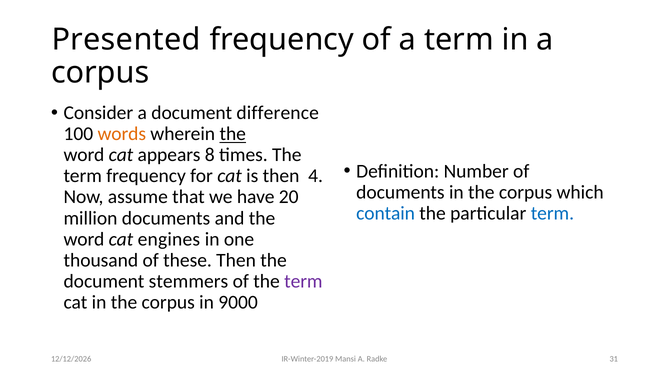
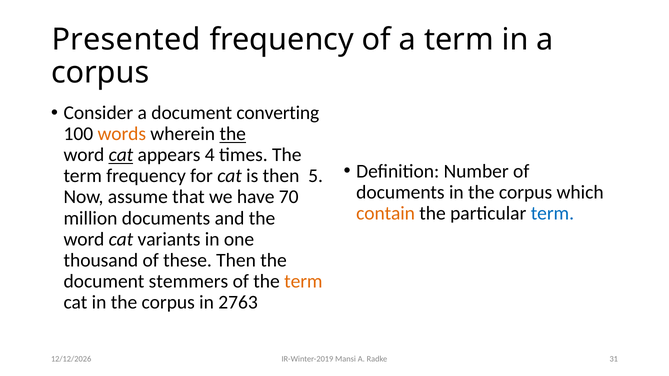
difference: difference -> converting (278, 113)
cat underline: none -> present (121, 155)
8: 8 -> 4 (210, 155)
4: 4 -> 5 (316, 176)
20: 20 -> 70 (289, 197)
contain colour: blue -> orange (386, 213)
engines: engines -> variants (169, 239)
term colour: purple -> orange (303, 281)
9000: 9000 -> 2763 (238, 302)
